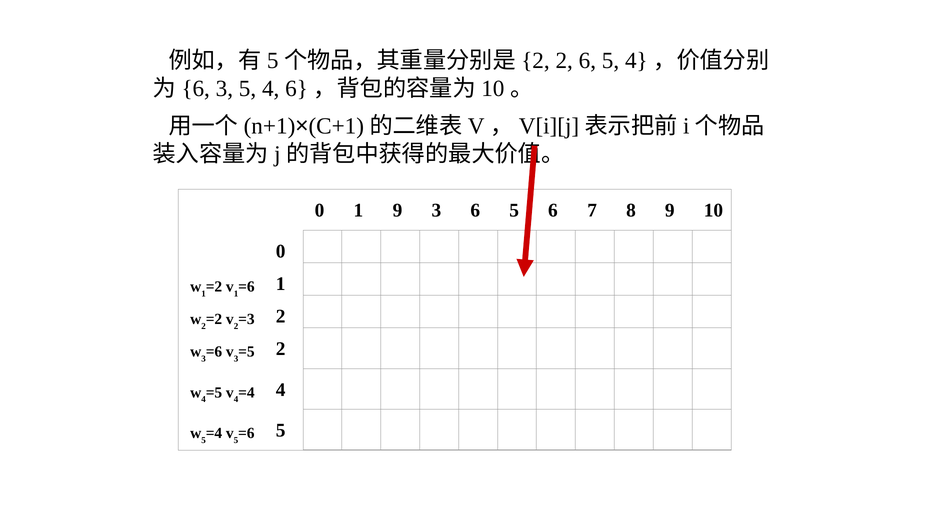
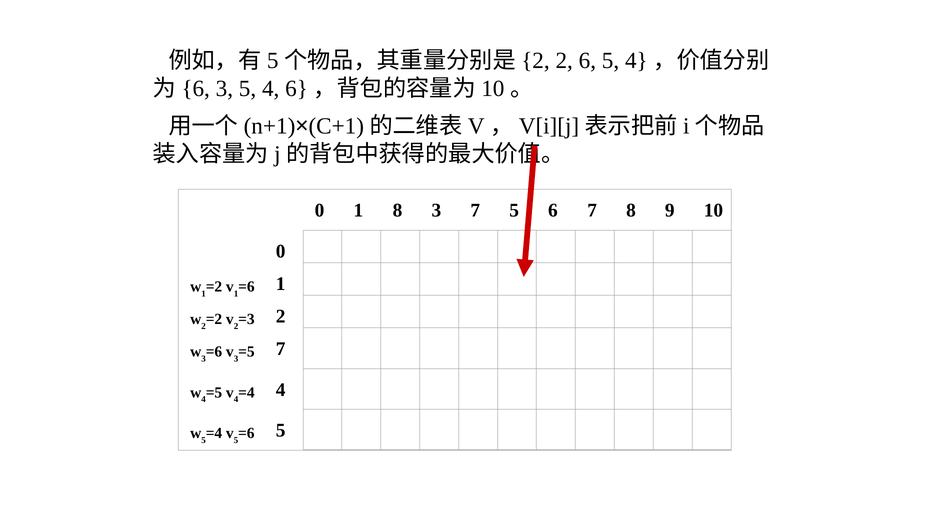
1 9: 9 -> 8 (398, 211)
3 6: 6 -> 7 (475, 211)
2: 2 -> 7 (281, 349)
